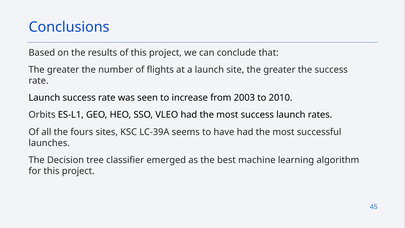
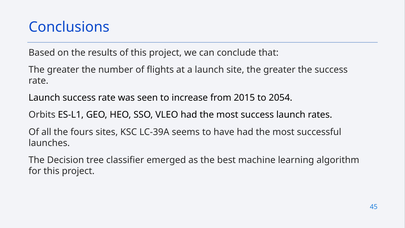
2003: 2003 -> 2015 (244, 98)
2010: 2010 -> 2054 (281, 98)
